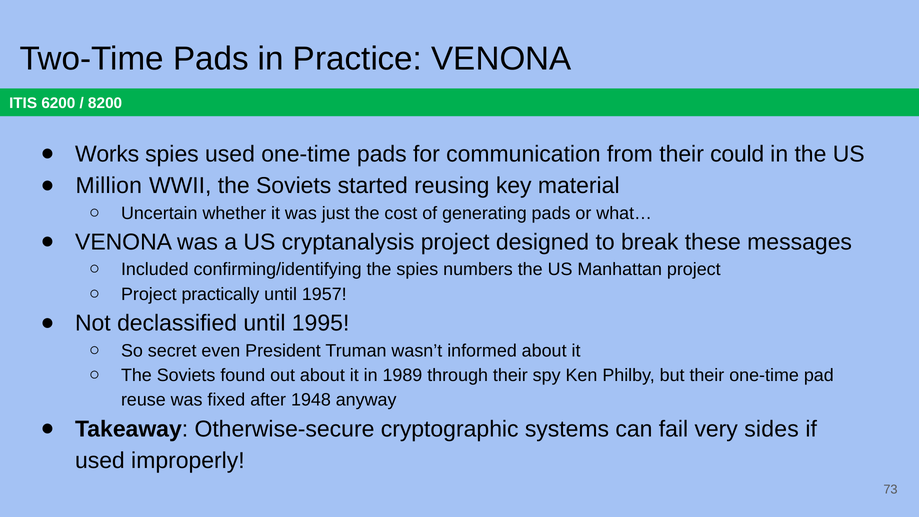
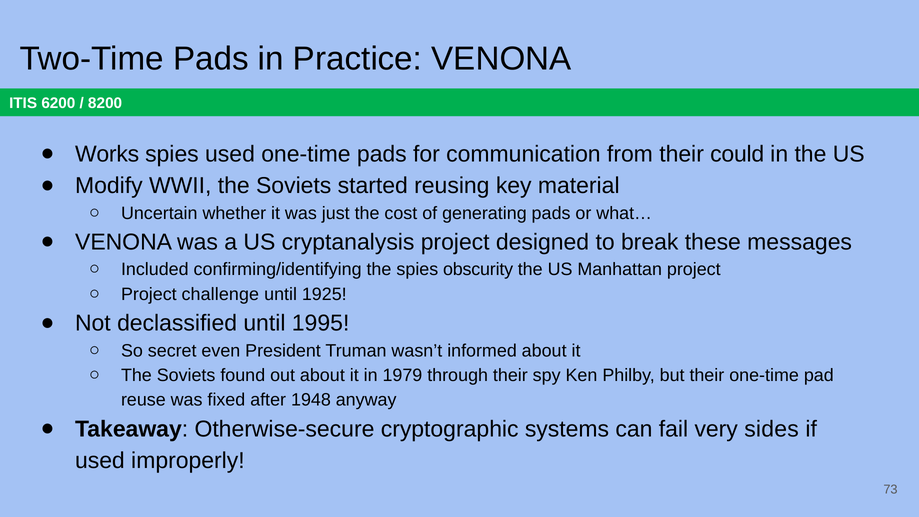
Million: Million -> Modify (109, 186)
numbers: numbers -> obscurity (478, 270)
practically: practically -> challenge (220, 294)
1957: 1957 -> 1925 (324, 294)
1989: 1989 -> 1979 (402, 375)
